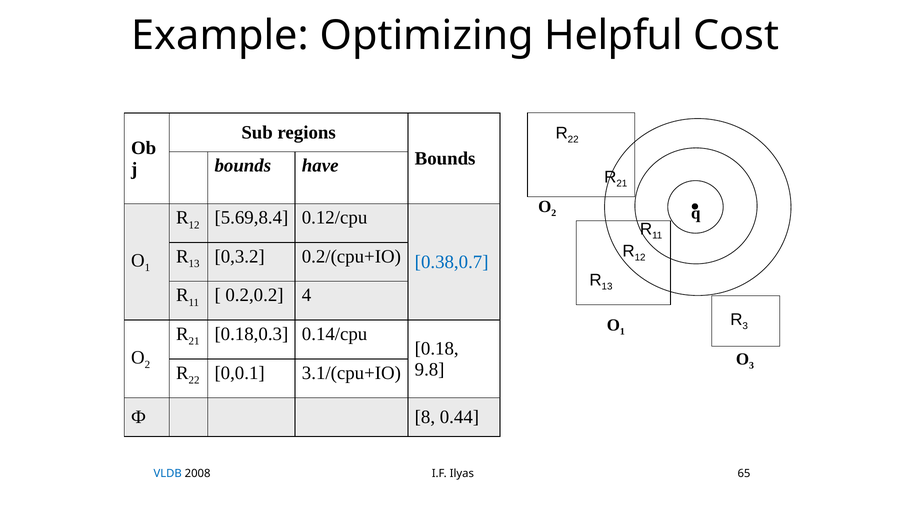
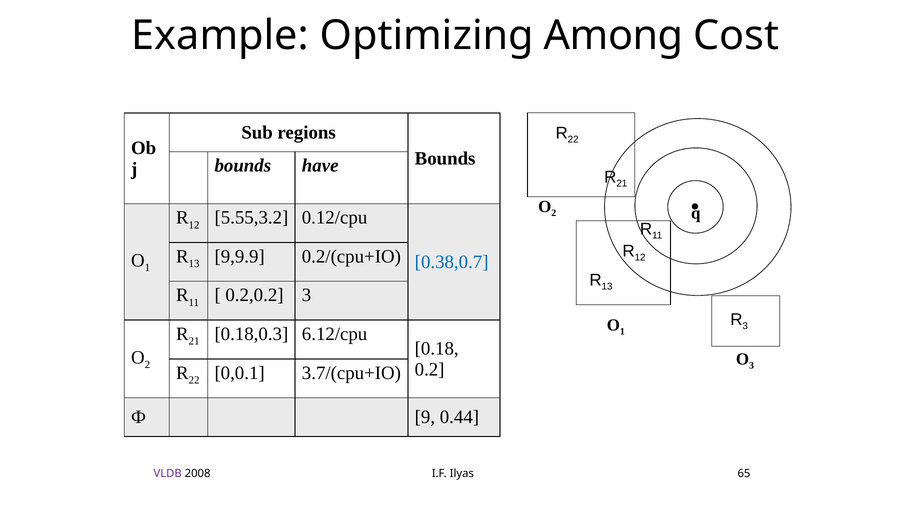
Helpful: Helpful -> Among (614, 36)
5.69,8.4: 5.69,8.4 -> 5.55,3.2 (251, 218)
0,3.2: 0,3.2 -> 9,9.9 (240, 257)
0.2,0.2 4: 4 -> 3 (307, 296)
0.14/cpu: 0.14/cpu -> 6.12/cpu (335, 334)
9.8: 9.8 -> 0.2 (430, 370)
3.1/(cpu+IO: 3.1/(cpu+IO -> 3.7/(cpu+IO (351, 373)
8: 8 -> 9 (425, 418)
VLDB colour: blue -> purple (168, 474)
